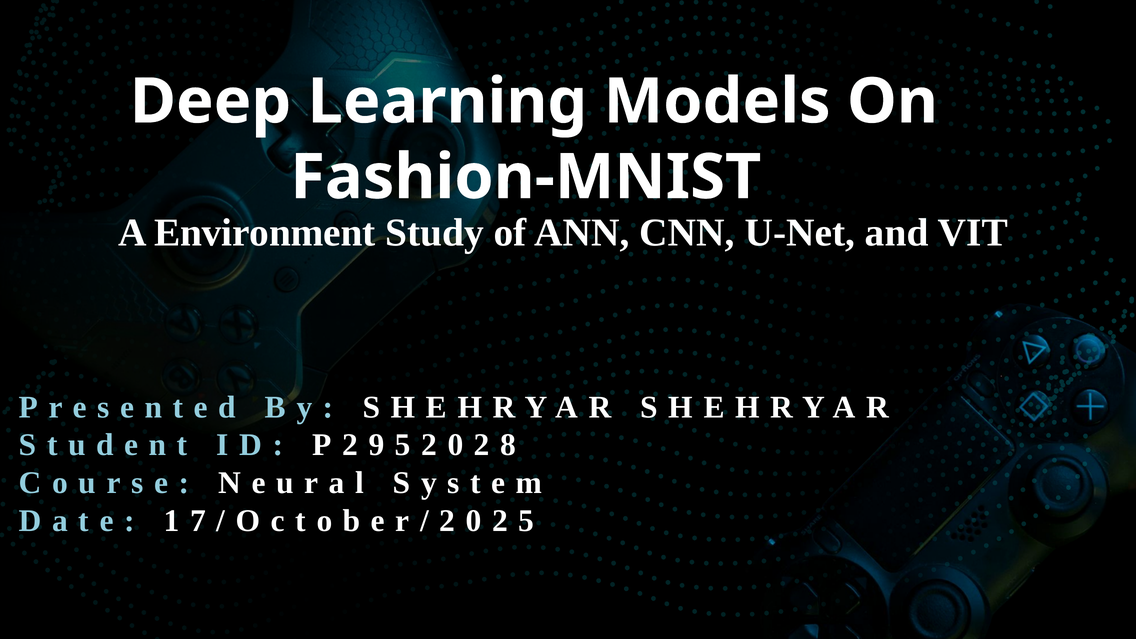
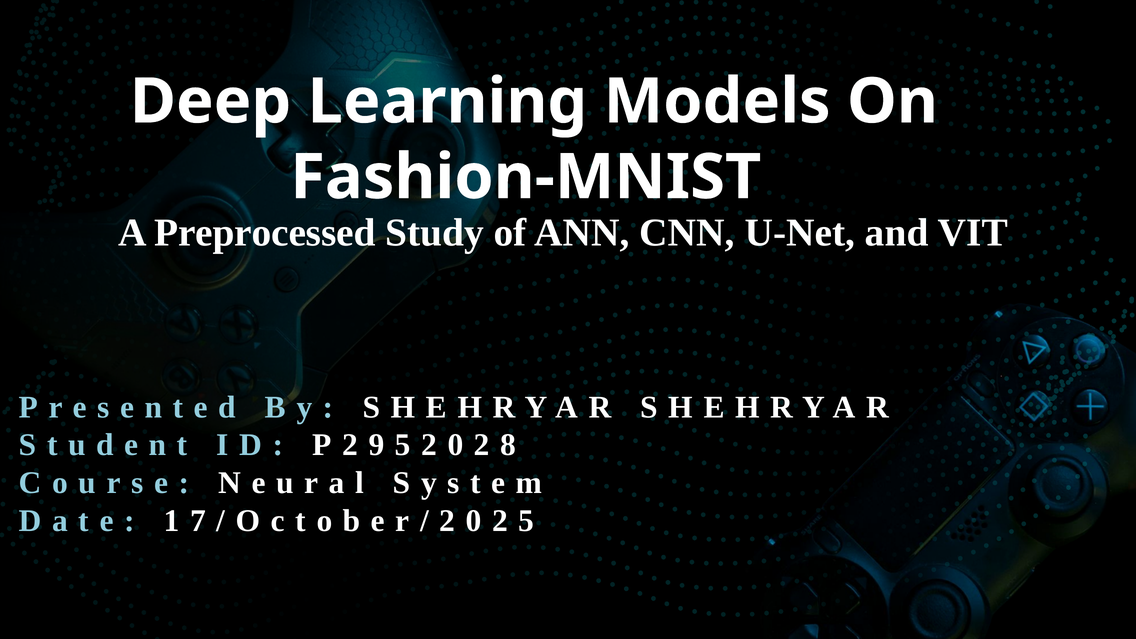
Environment: Environment -> Preprocessed (265, 233)
